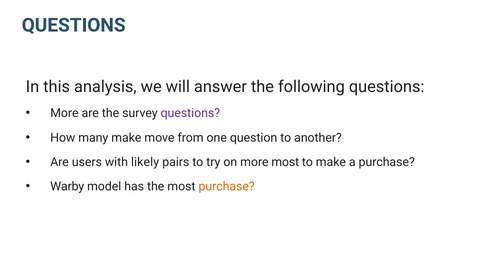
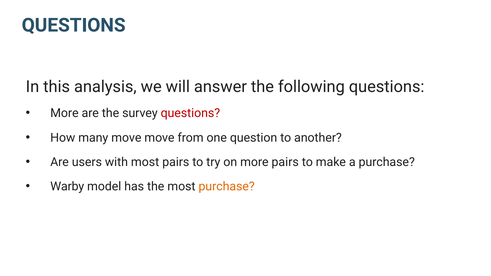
questions colour: purple -> red (190, 113)
many make: make -> move (126, 138)
with likely: likely -> most (145, 162)
more most: most -> pairs (285, 162)
